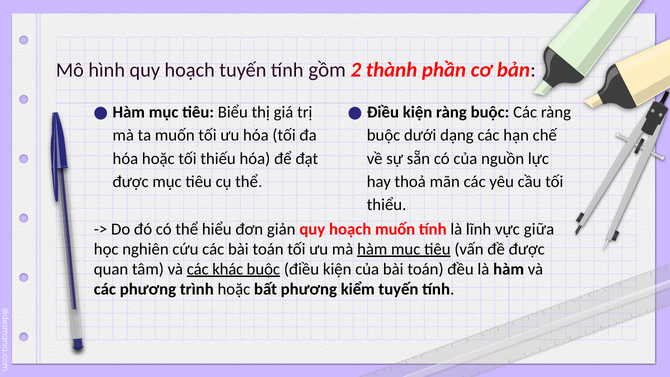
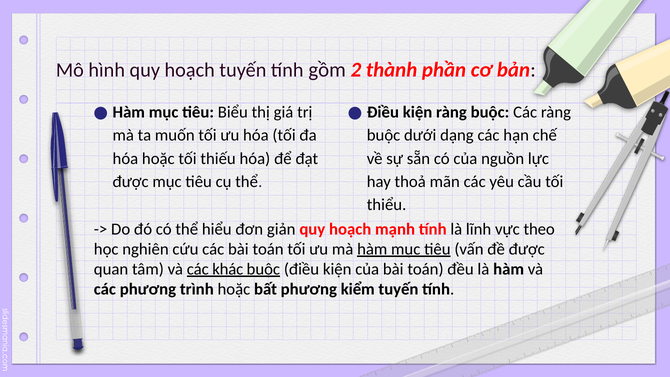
hoạch muốn: muốn -> mạnh (395, 229)
giữa: giữa -> theo (539, 229)
